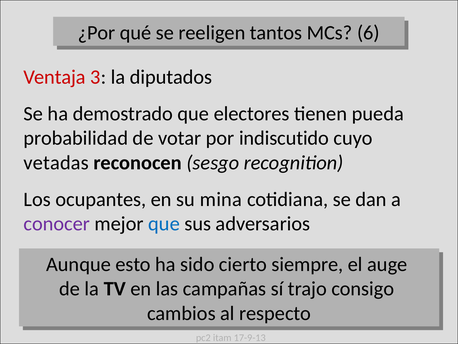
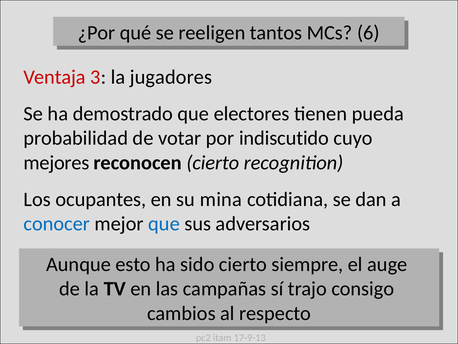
diputados: diputados -> jugadores (171, 77)
vetadas: vetadas -> mejores (56, 162)
reconocen sesgo: sesgo -> cierto (213, 162)
conocer colour: purple -> blue (57, 224)
